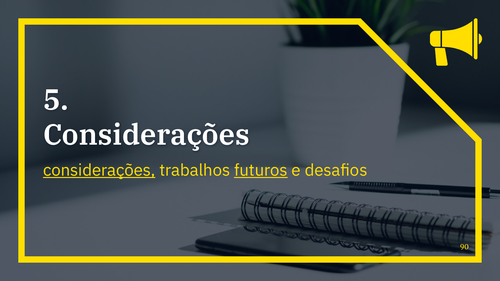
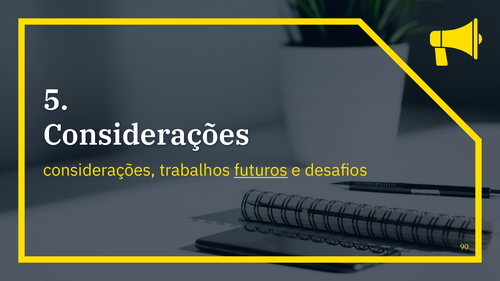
considerações underline: present -> none (99, 171)
